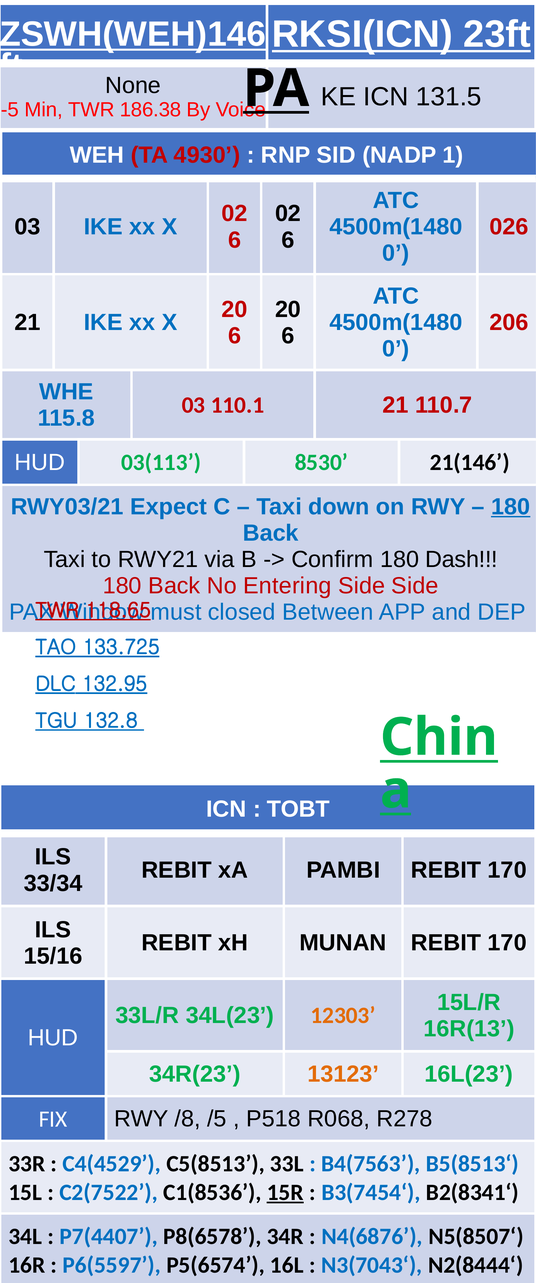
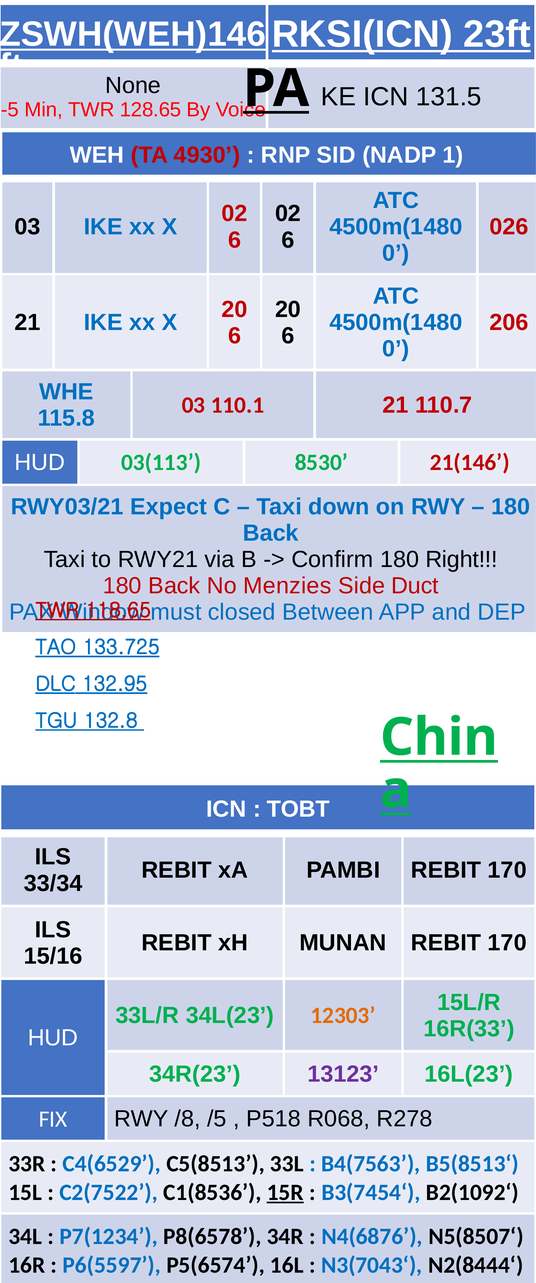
186.38: 186.38 -> 128.65 (151, 110)
21(146 colour: black -> red (470, 462)
180 underline: present -> none (511, 506)
Dash: Dash -> Right (462, 559)
Entering: Entering -> Menzies (287, 586)
Side Side: Side -> Duct (415, 586)
16R(13: 16R(13 -> 16R(33 (469, 1028)
13123 colour: orange -> purple (343, 1074)
C4(4529: C4(4529 -> C4(6529 (112, 1163)
B2(8341‘: B2(8341‘ -> B2(1092‘ (472, 1192)
P7(4407: P7(4407 -> P7(1234 (109, 1236)
